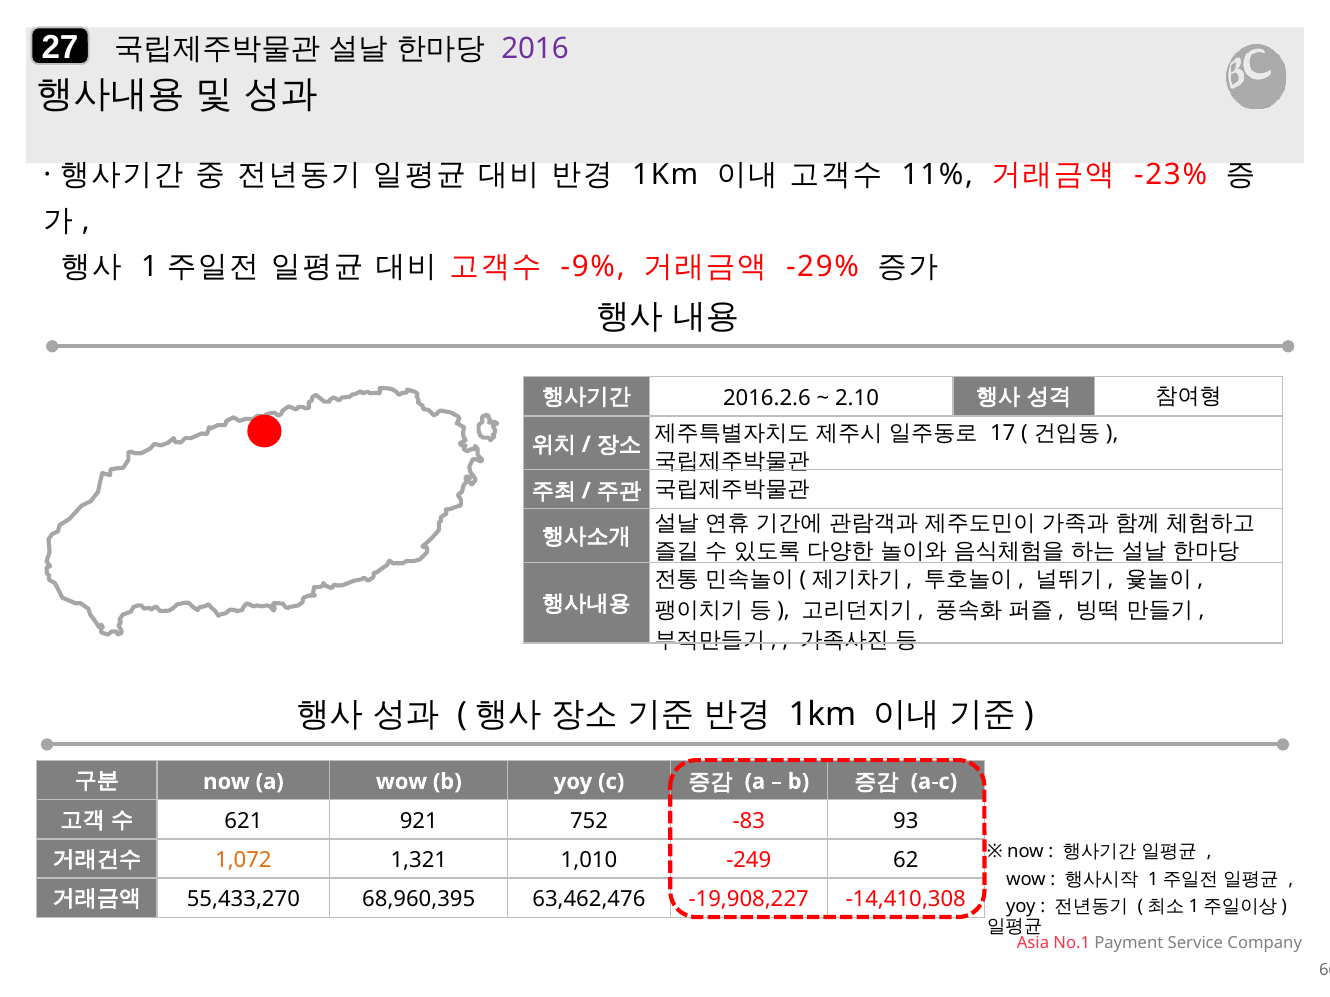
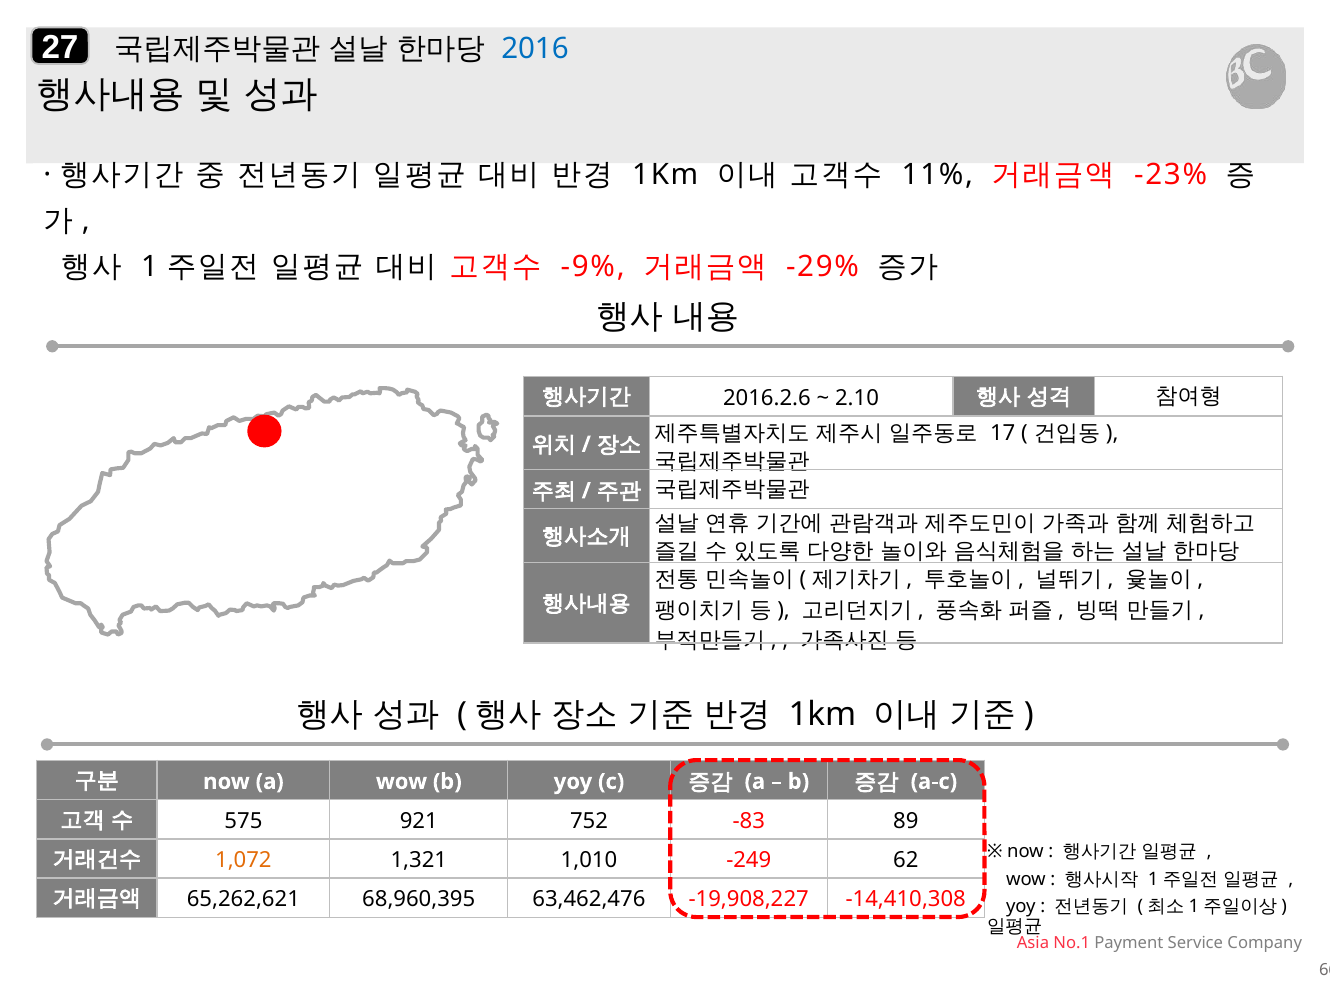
2016 colour: purple -> blue (535, 49)
621: 621 -> 575 (243, 821)
93: 93 -> 89 (906, 821)
55,433,270: 55,433,270 -> 65,262,621 (243, 900)
